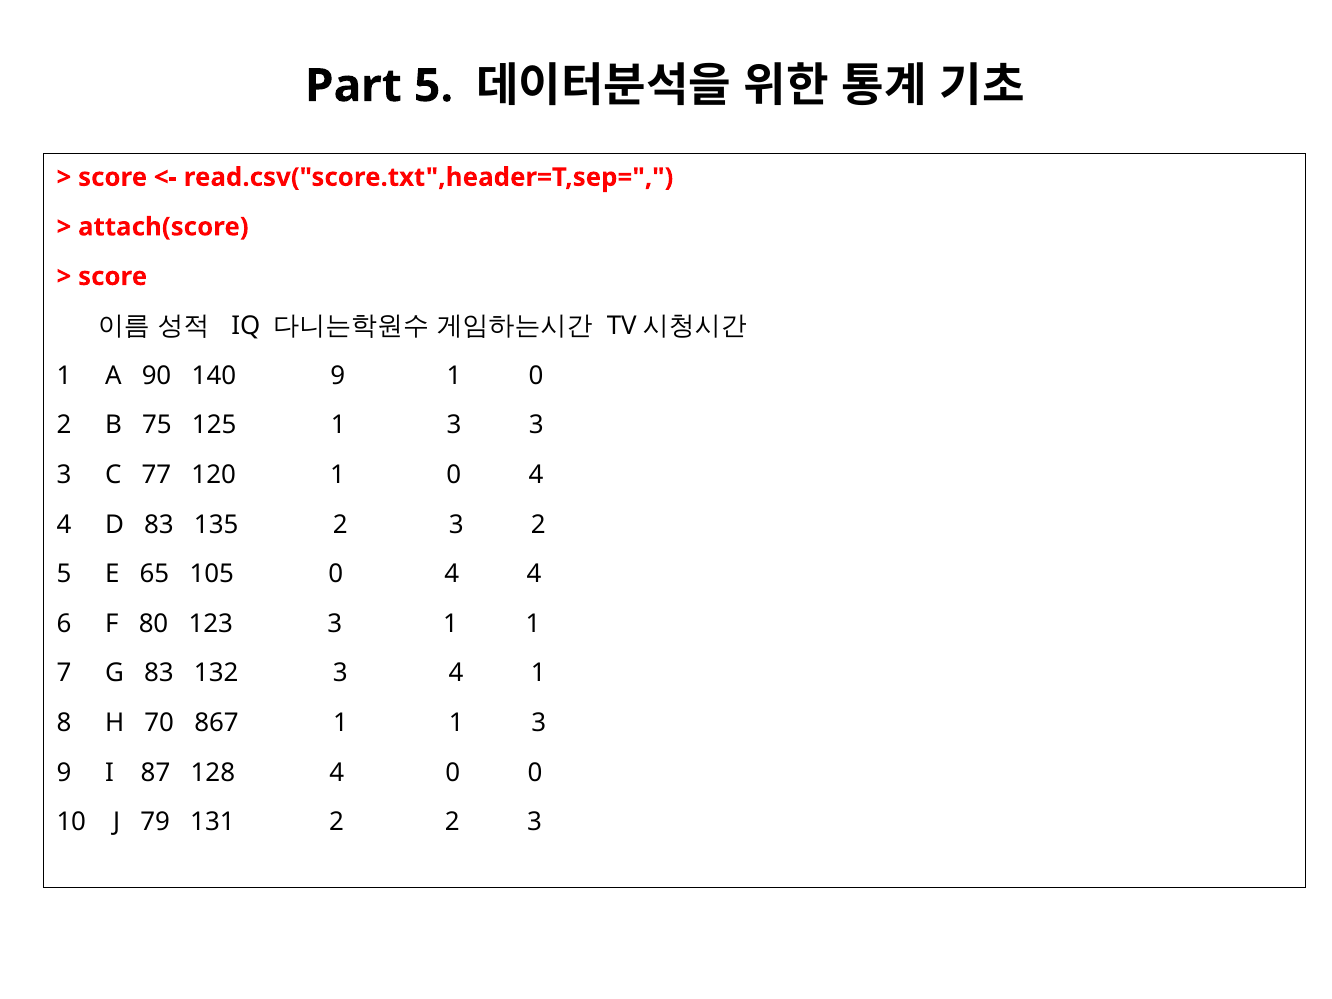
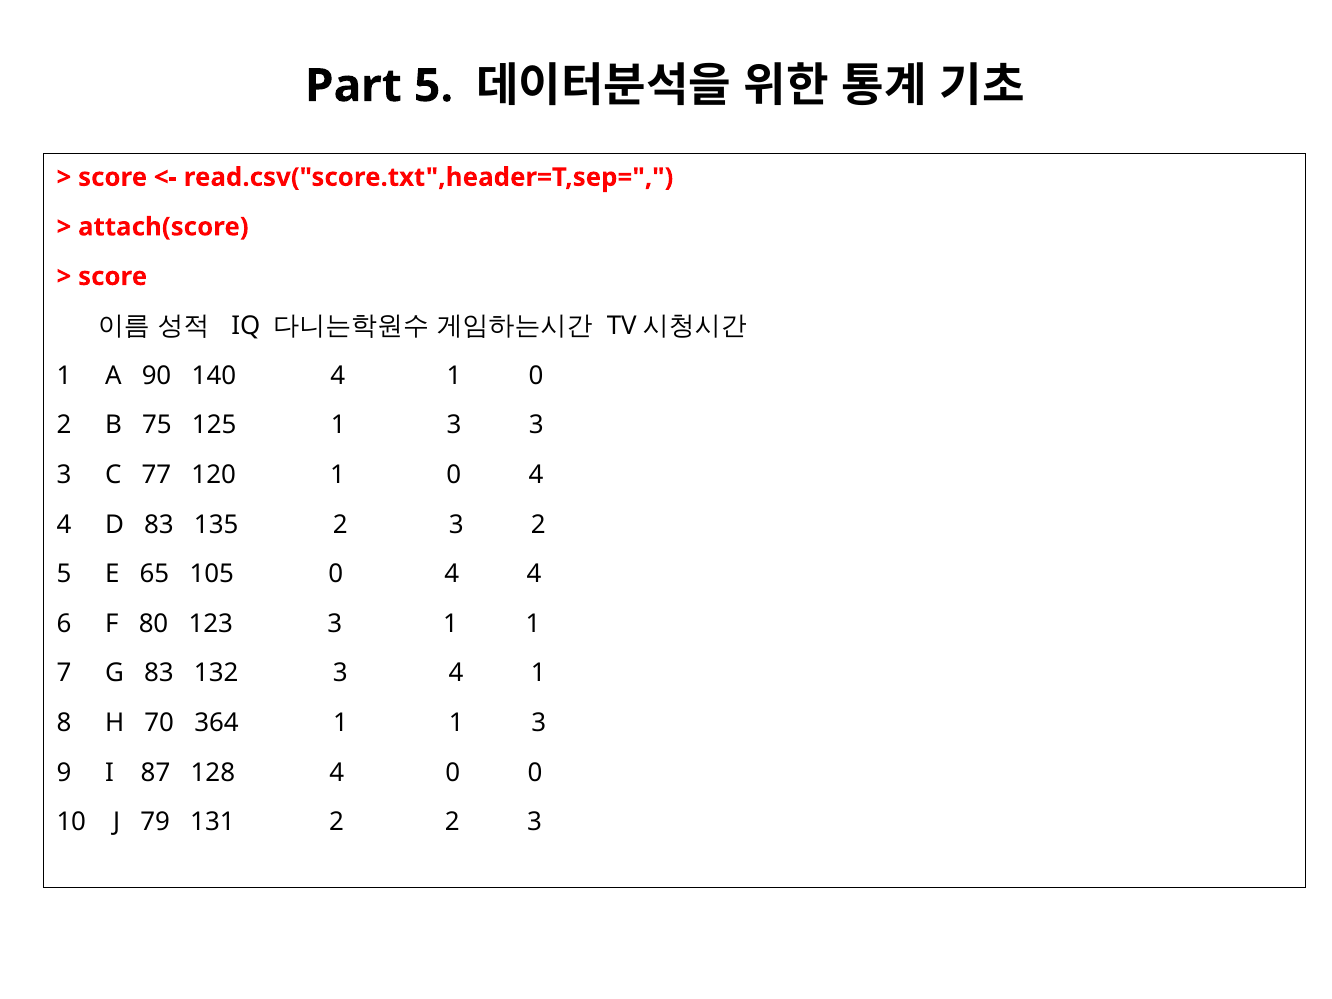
140 9: 9 -> 4 (338, 376)
867: 867 -> 364 (217, 723)
